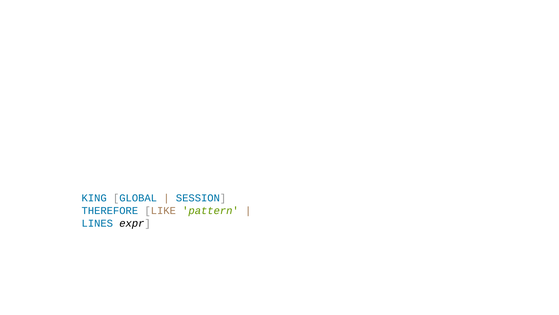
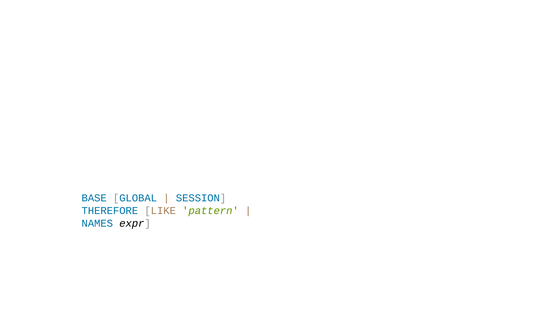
KING: KING -> BASE (94, 198)
LINES: LINES -> NAMES (97, 223)
